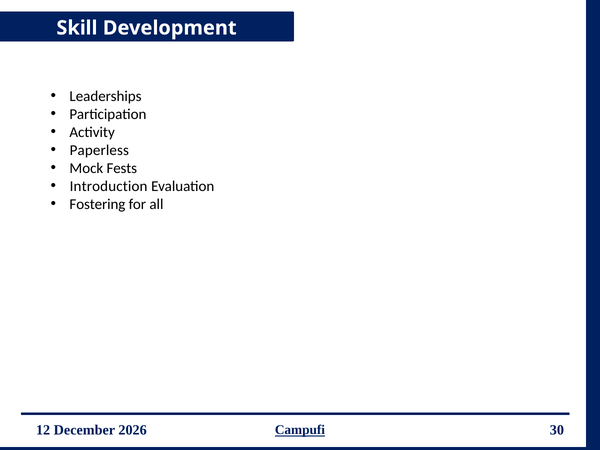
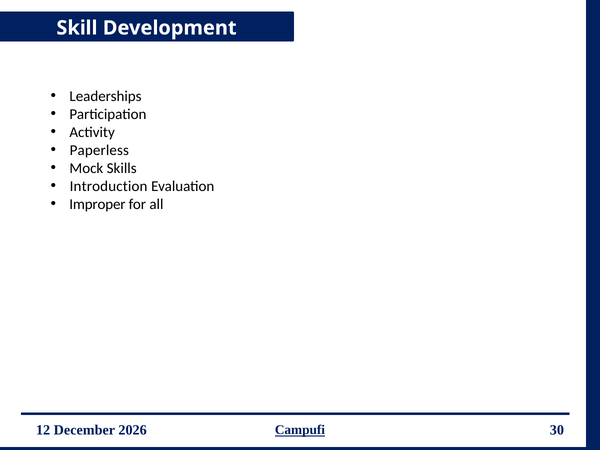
Fests: Fests -> Skills (122, 168)
Fostering: Fostering -> Improper (97, 204)
